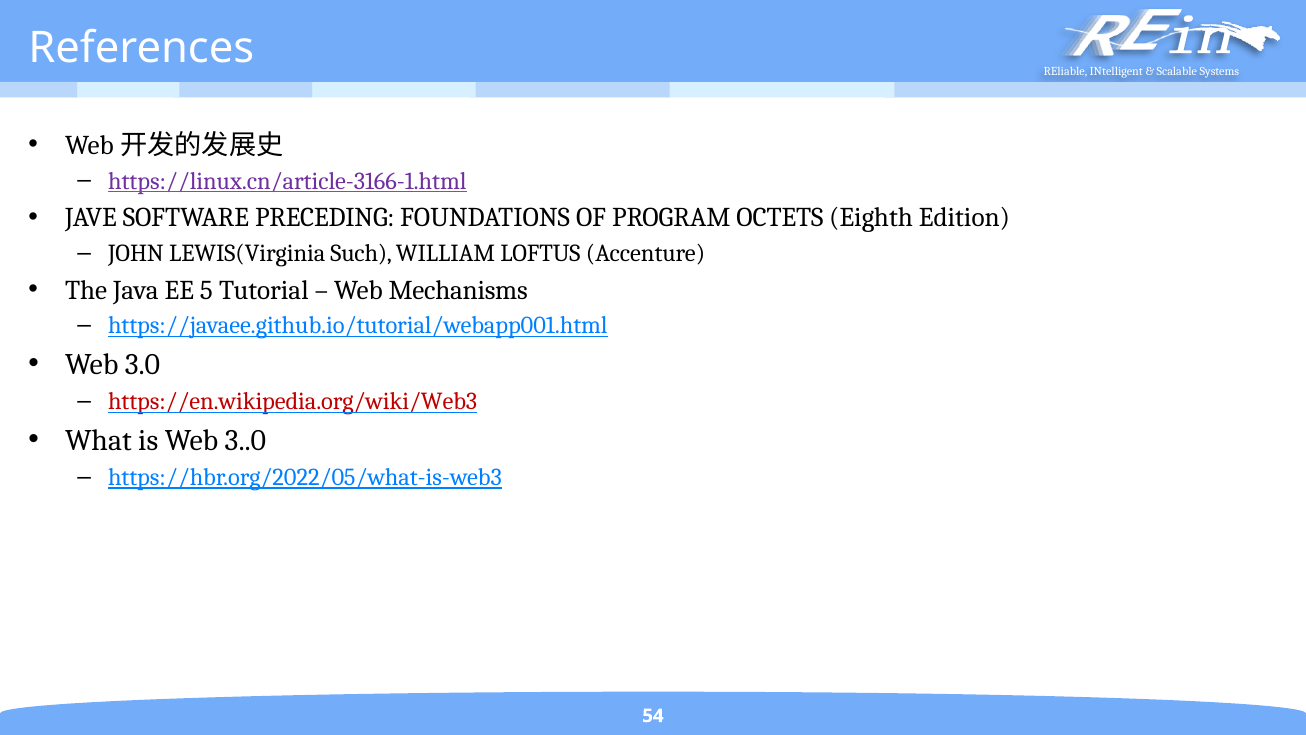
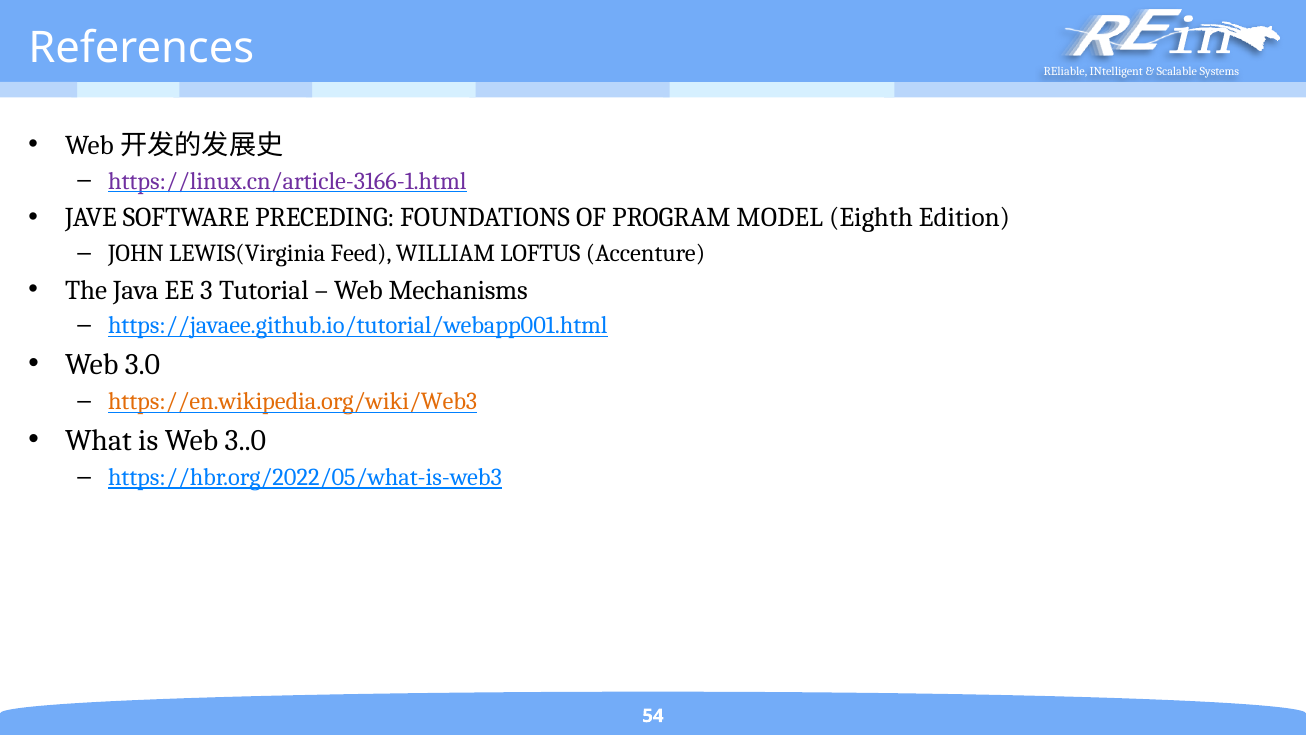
OCTETS: OCTETS -> MODEL (780, 218)
Such: Such -> Feed (361, 253)
5: 5 -> 3 (206, 290)
https://en.wikipedia.org/wiki/Web3 colour: red -> orange (293, 401)
